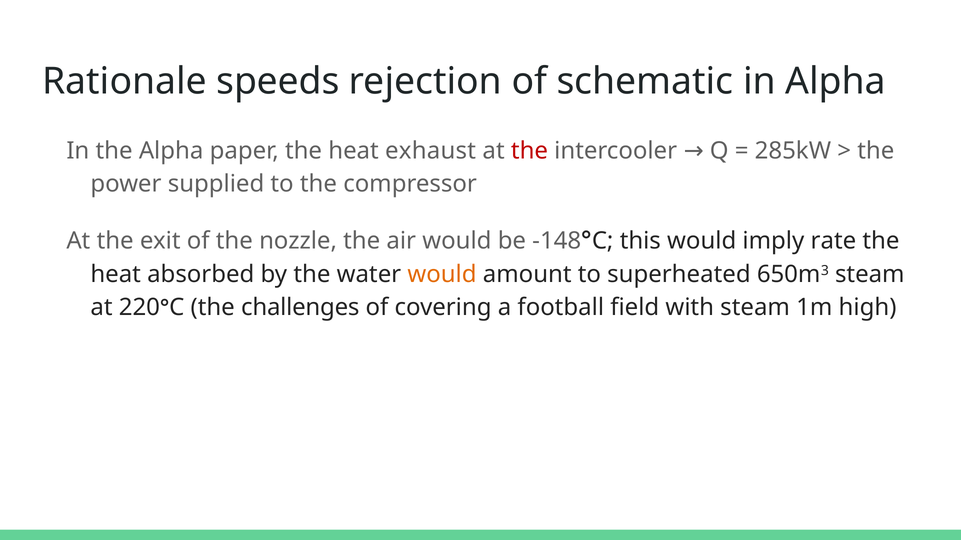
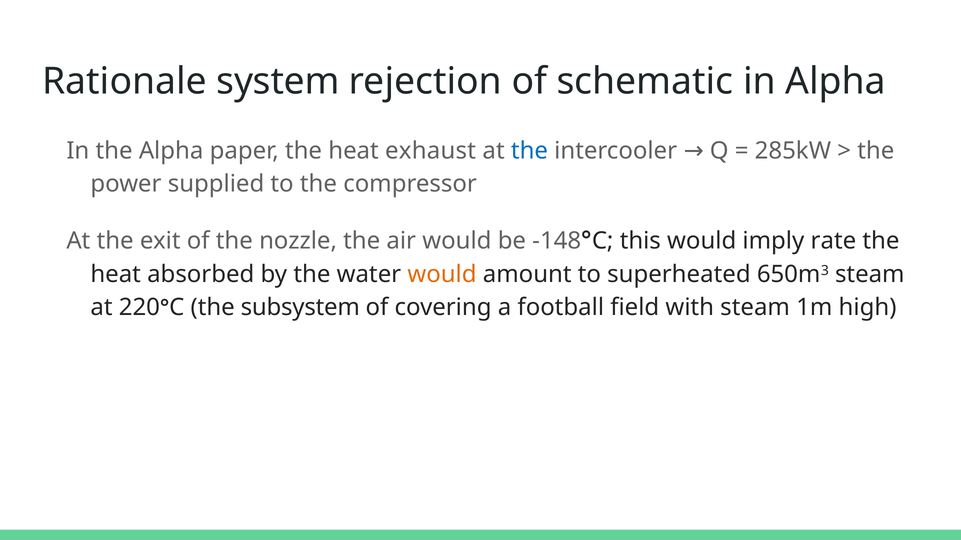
speeds: speeds -> system (278, 81)
the colour: red -> blue (529, 151)
challenges: challenges -> subsystem (300, 308)
